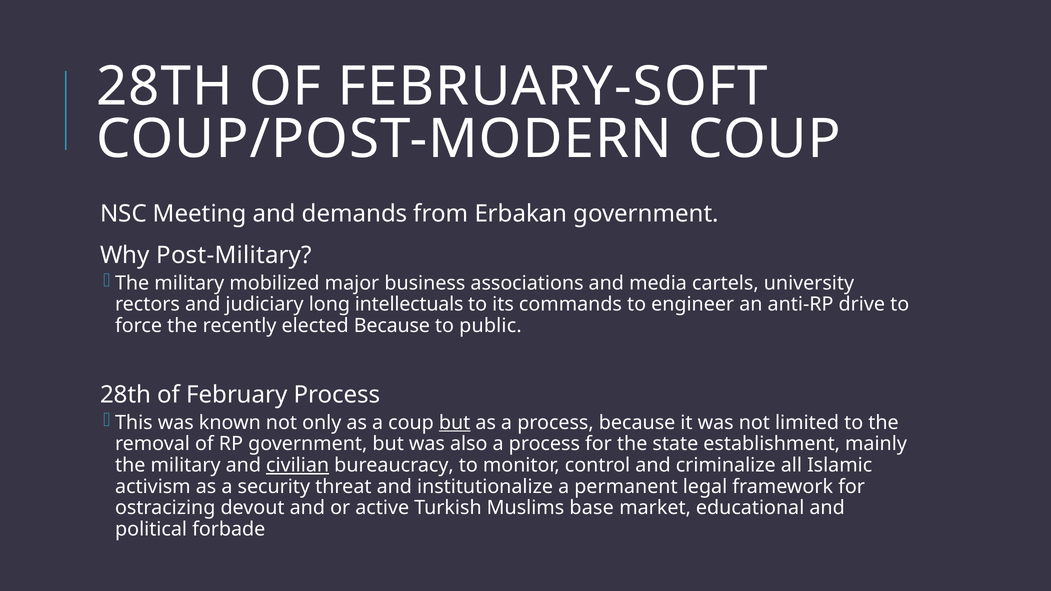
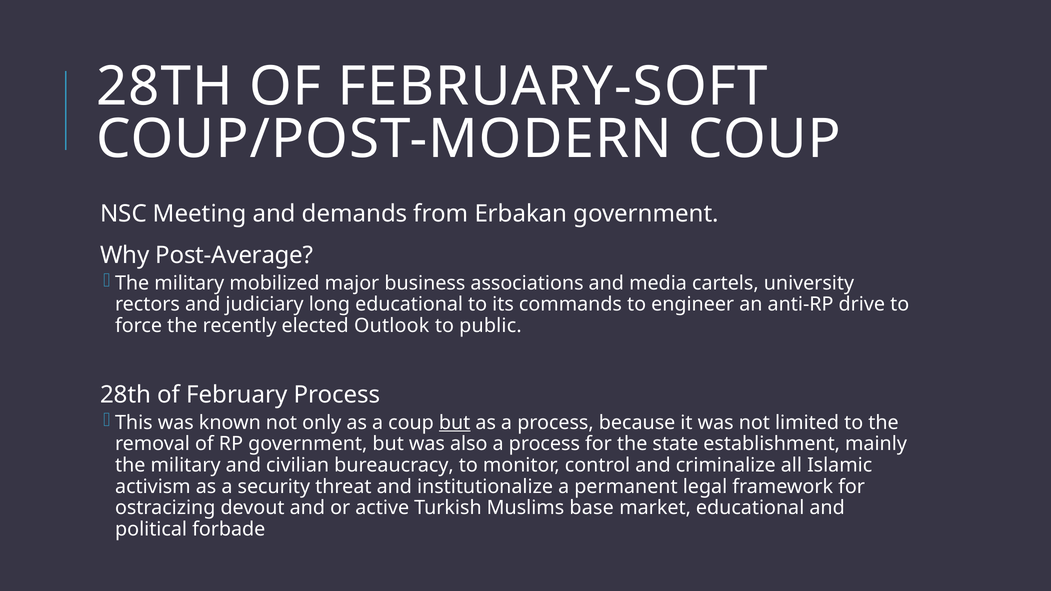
Post-Military: Post-Military -> Post-Average (234, 255)
long intellectuals: intellectuals -> educational (409, 305)
elected Because: Because -> Outlook (392, 326)
civilian underline: present -> none (298, 465)
